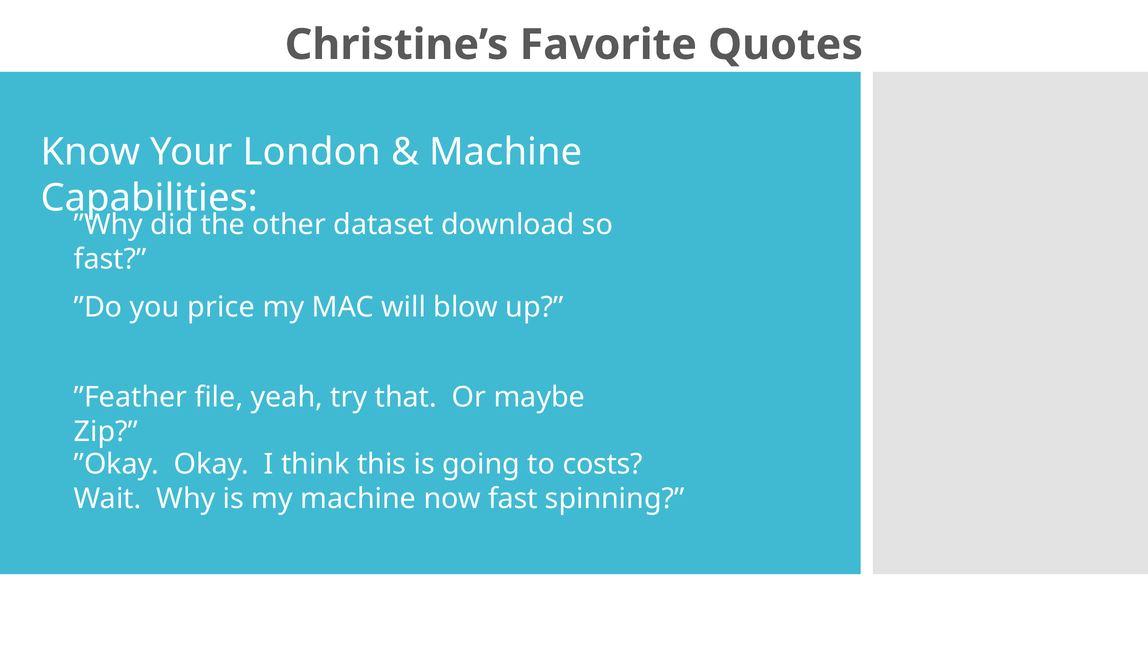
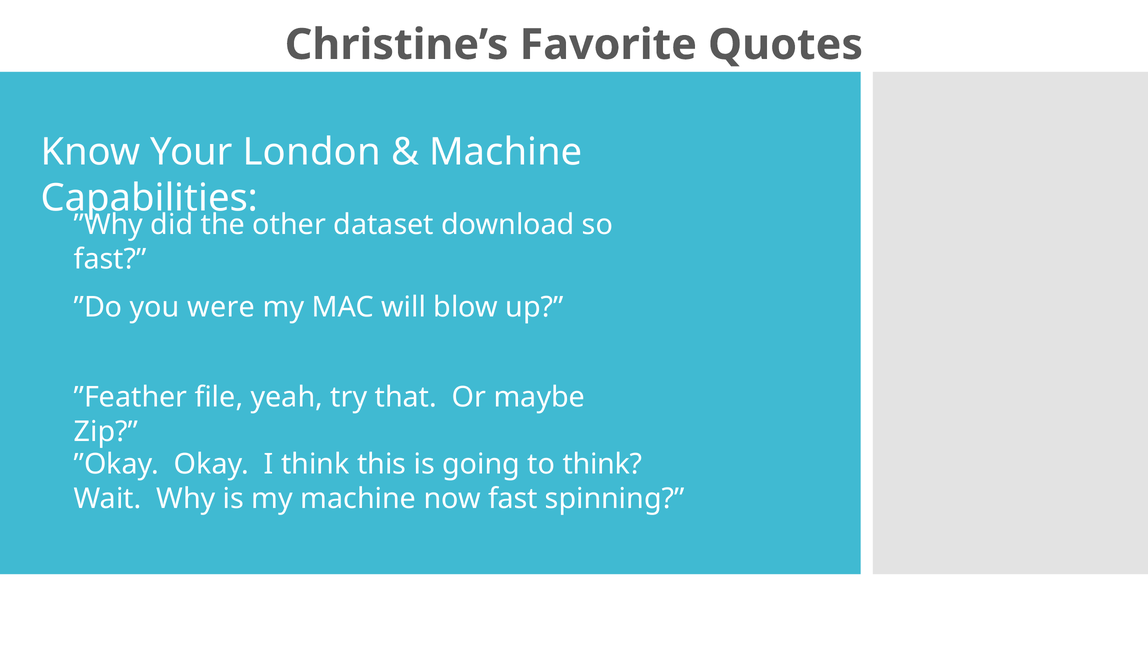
price: price -> were (221, 307)
to costs: costs -> think (603, 464)
